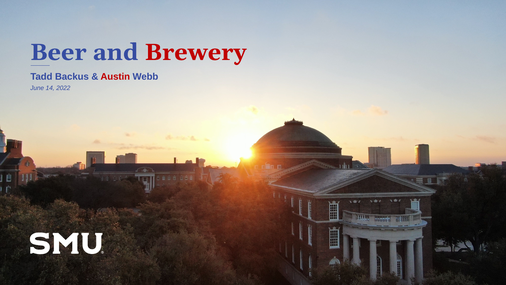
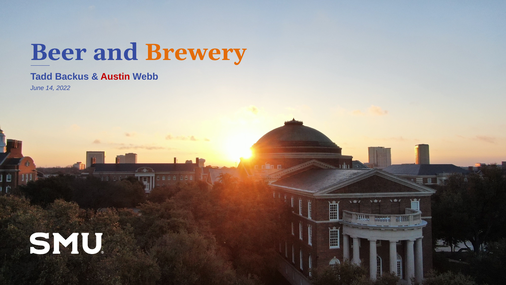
Brewery colour: red -> orange (195, 52)
